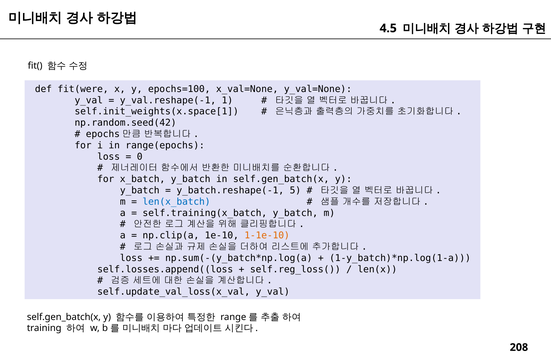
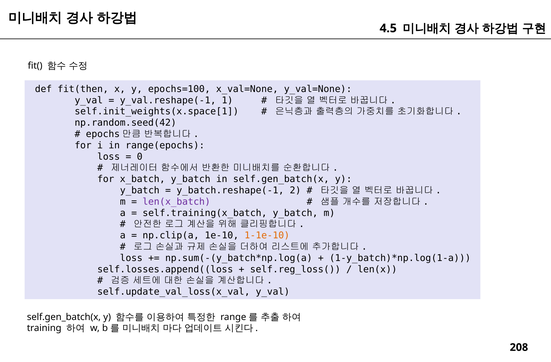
fit(were: fit(were -> fit(then (83, 89)
5: 5 -> 2 (295, 190)
len(x_batch colour: blue -> purple (177, 202)
